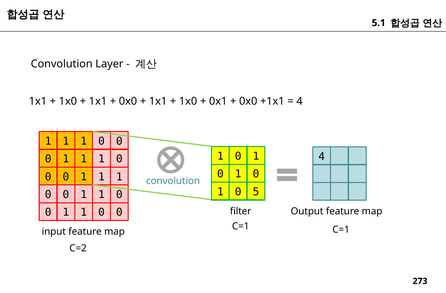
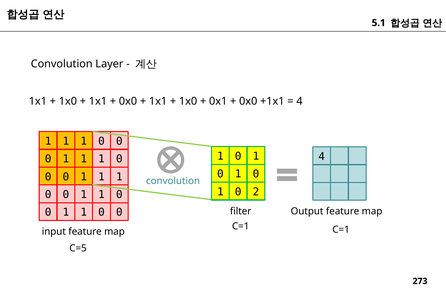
5: 5 -> 2 (256, 192)
C=2: C=2 -> C=5 (78, 248)
